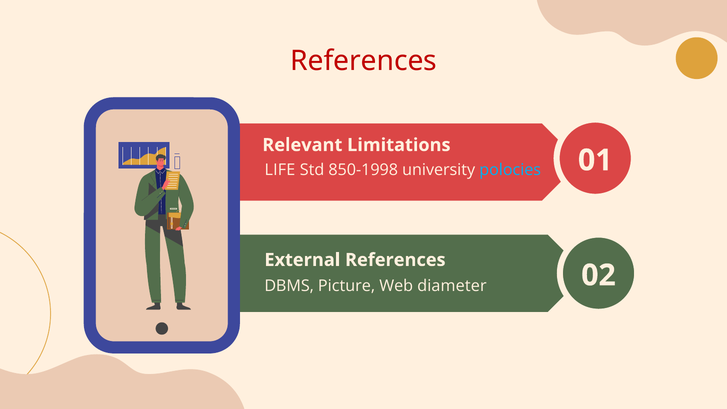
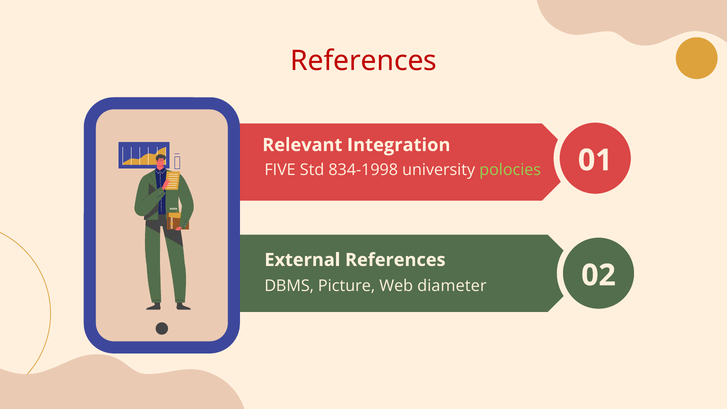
Limitations: Limitations -> Integration (399, 145)
LIFE: LIFE -> FIVE (280, 170)
850-1998: 850-1998 -> 834-1998 (363, 170)
polocies colour: light blue -> light green (510, 170)
